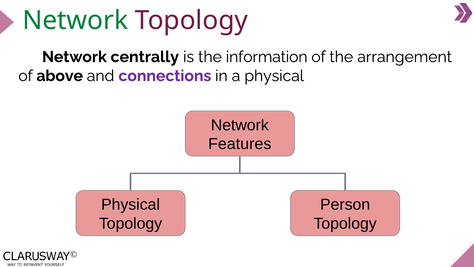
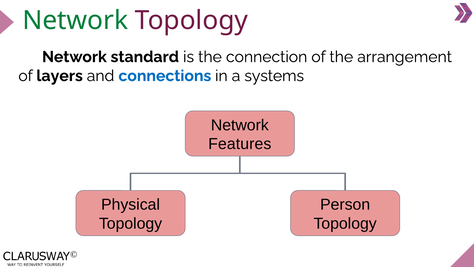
centrally: centrally -> standard (145, 57)
information: information -> connection (267, 57)
above: above -> layers (60, 76)
connections colour: purple -> blue (165, 76)
a physical: physical -> systems (274, 76)
